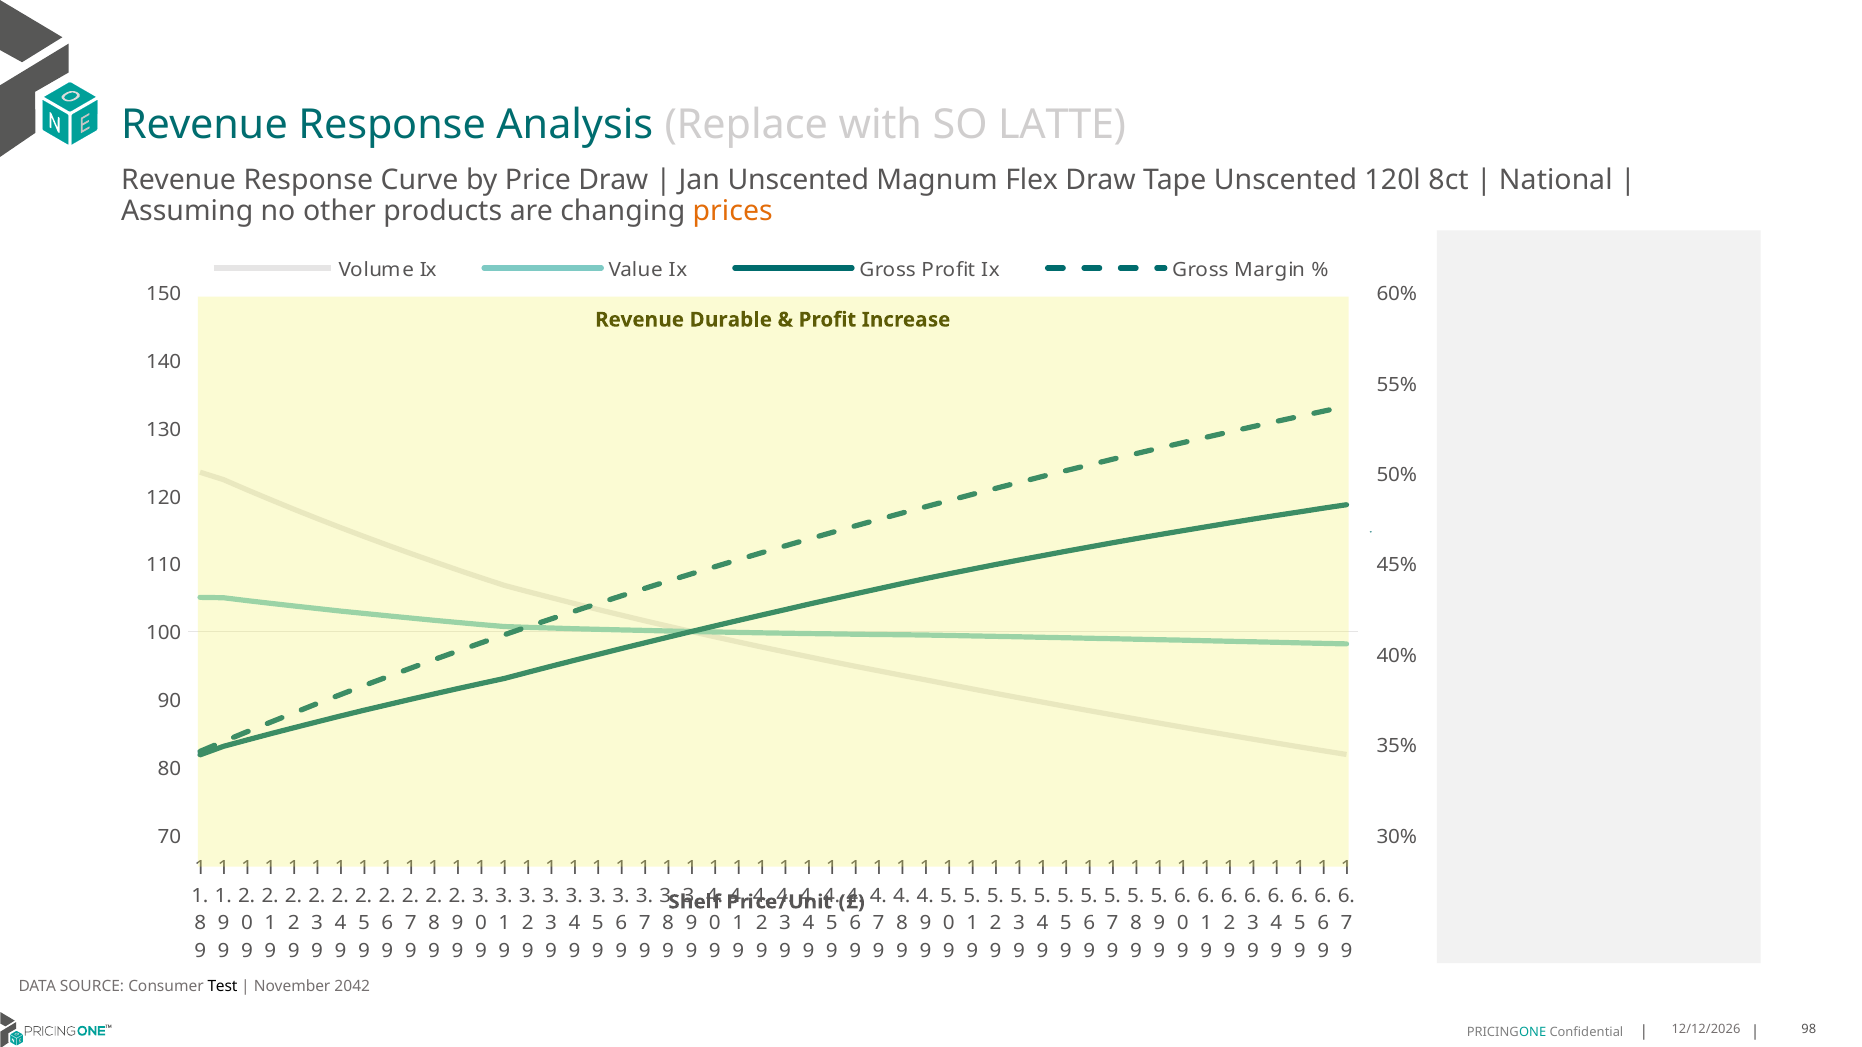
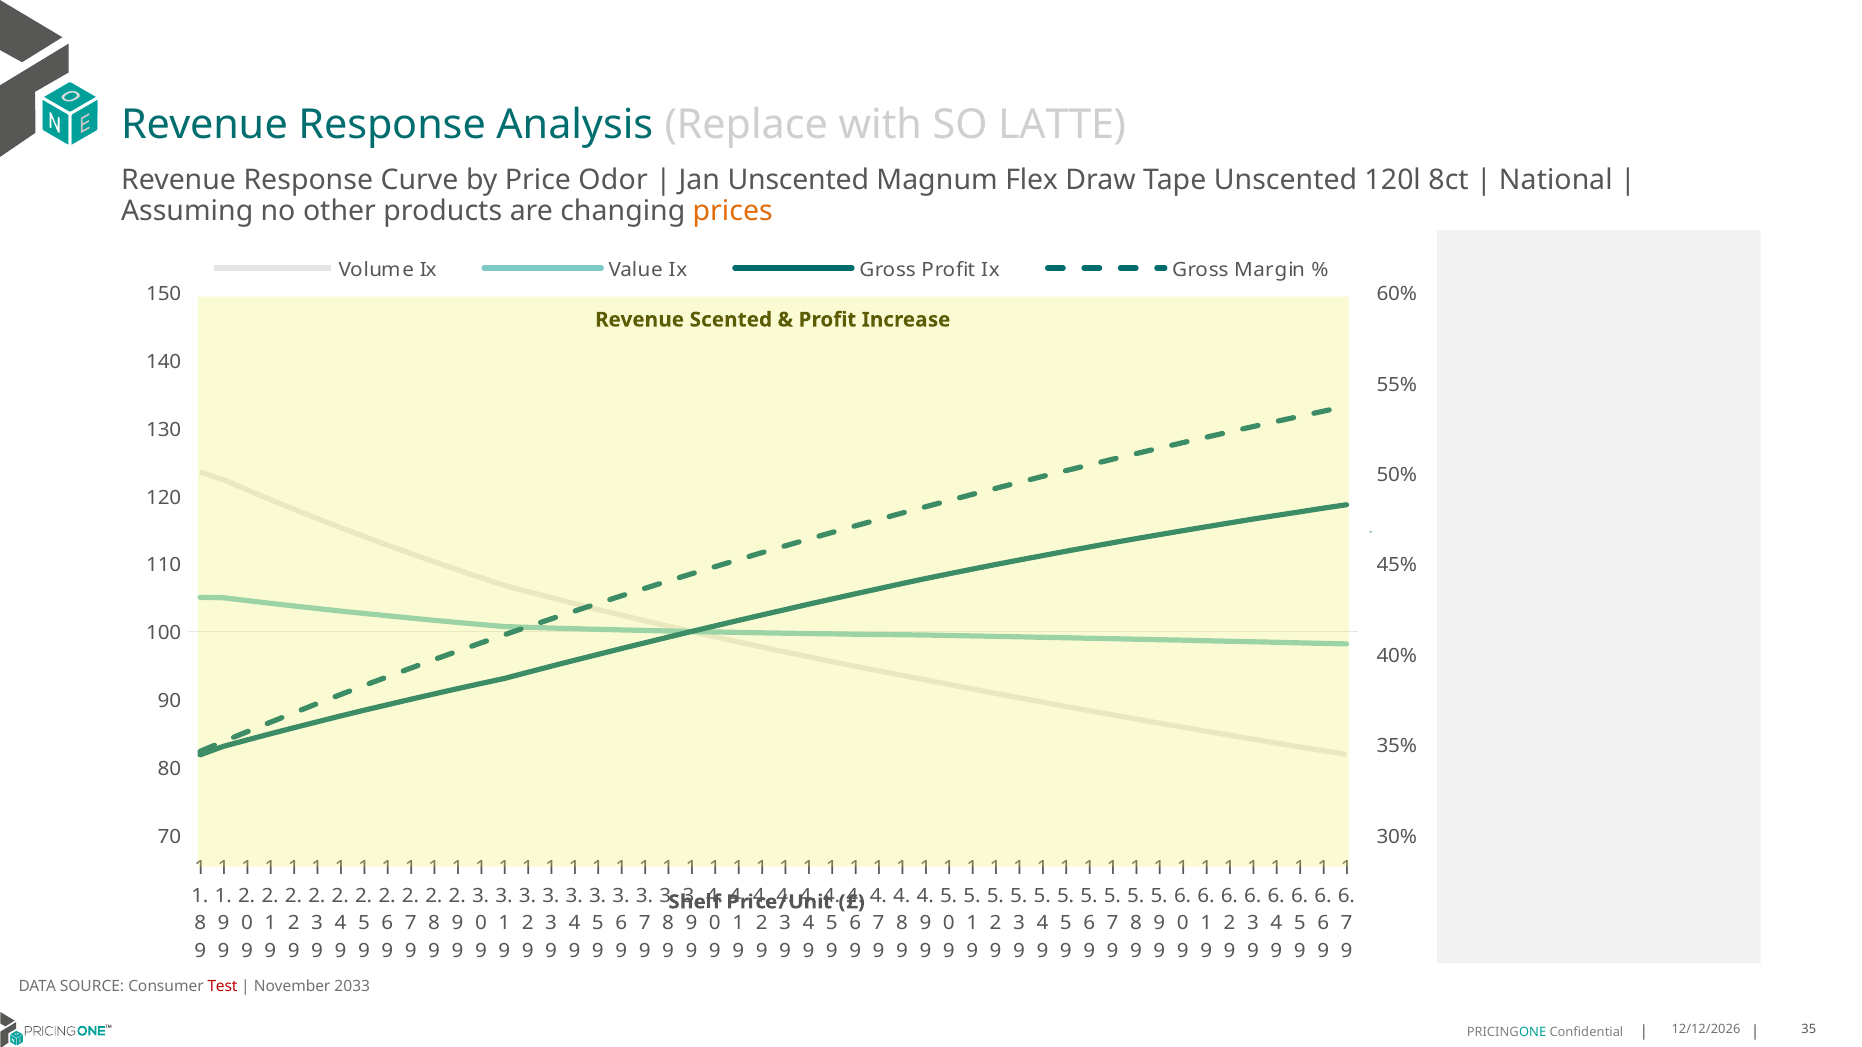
Price Draw: Draw -> Odor (613, 180)
Durable: Durable -> Scented (731, 320)
Test colour: black -> red (222, 986)
2042: 2042 -> 2033 (352, 986)
98: 98 -> 35 (1809, 1030)
